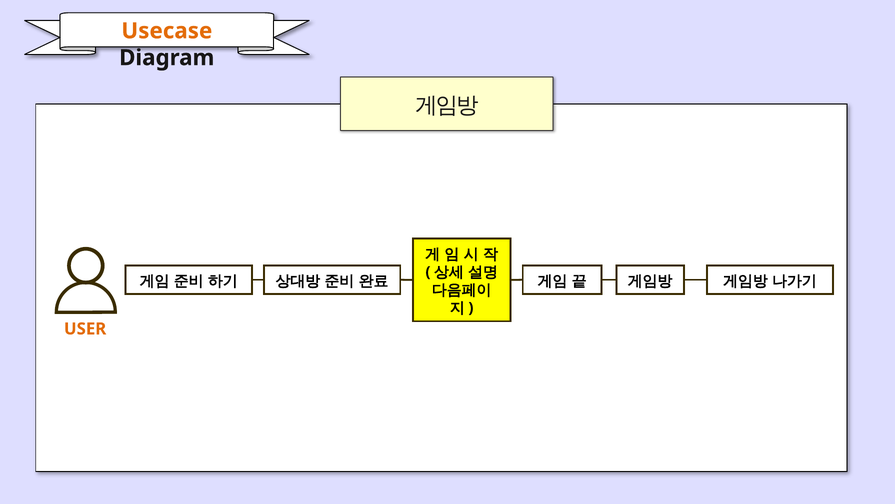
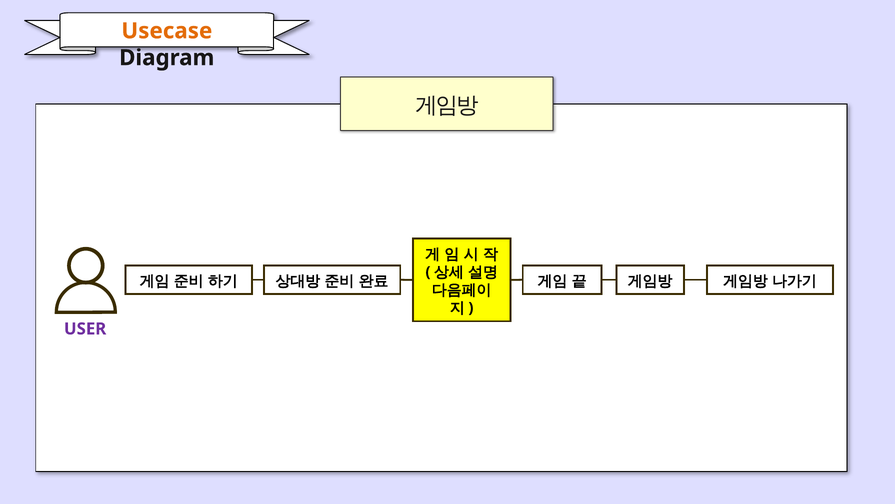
USER colour: orange -> purple (85, 328)
